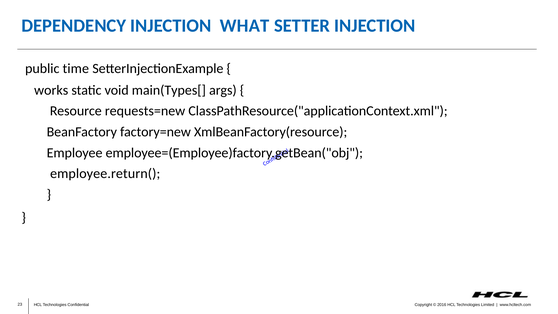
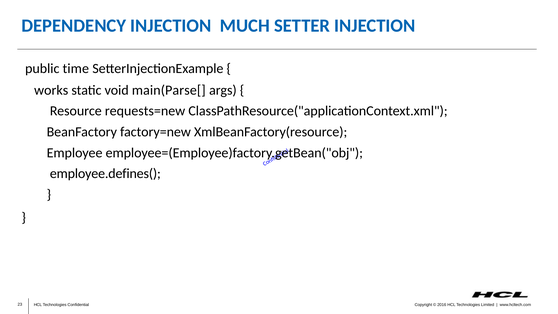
WHAT: WHAT -> MUCH (245, 26)
main(Types[: main(Types[ -> main(Parse[ (169, 90)
employee.return(: employee.return( -> employee.defines( (105, 174)
